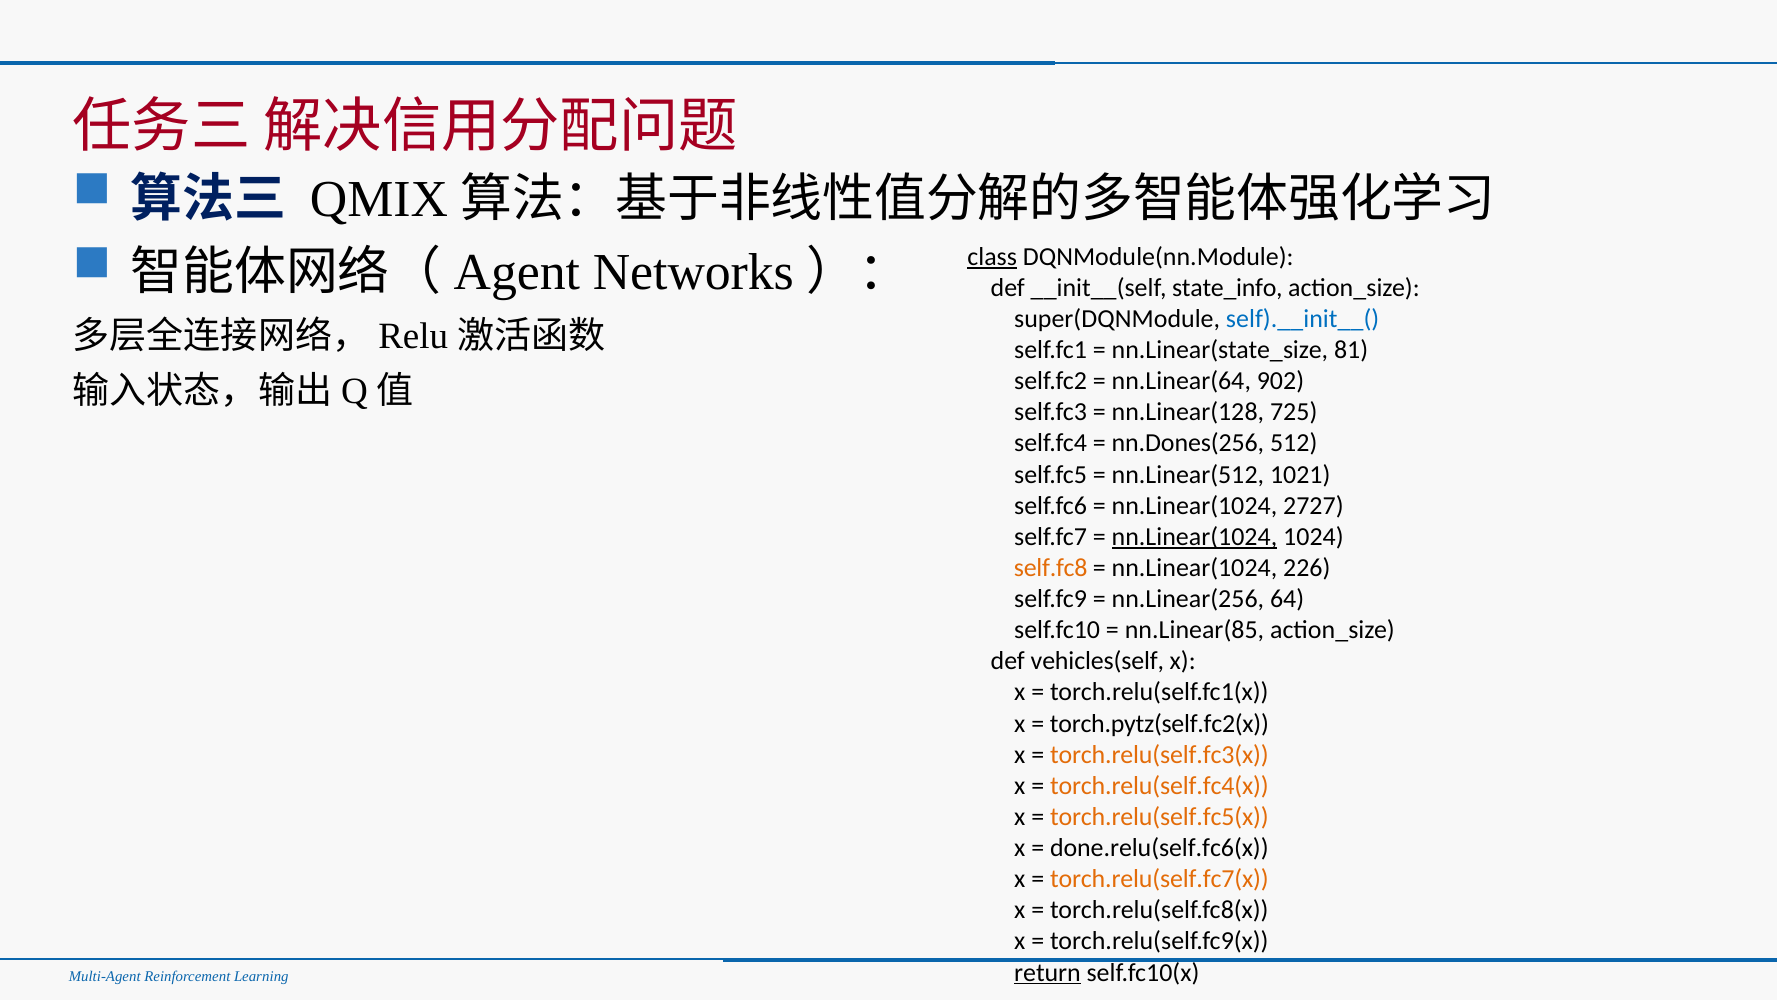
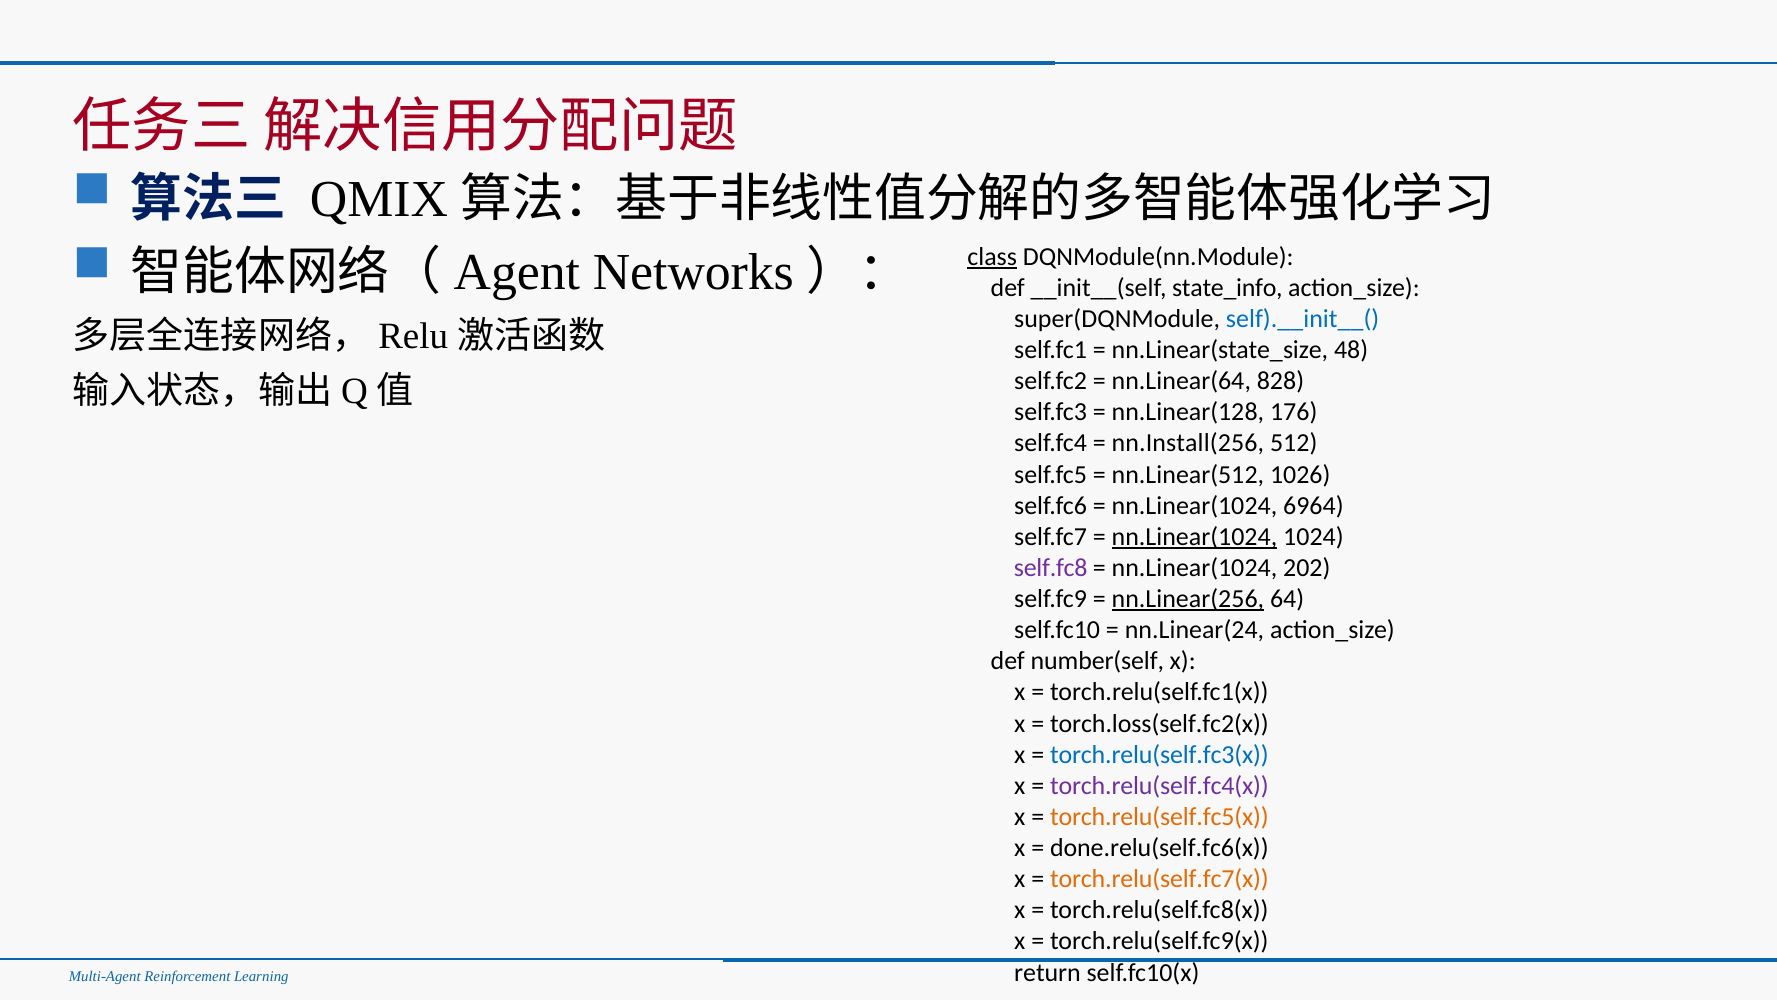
81: 81 -> 48 (1351, 350)
902: 902 -> 828 (1280, 381)
725: 725 -> 176 (1294, 412)
nn.Dones(256: nn.Dones(256 -> nn.Install(256 (1188, 443)
1021: 1021 -> 1026 (1300, 474)
2727: 2727 -> 6964 (1313, 505)
self.fc8 colour: orange -> purple (1051, 568)
226: 226 -> 202 (1307, 568)
nn.Linear(256 underline: none -> present (1188, 599)
nn.Linear(85: nn.Linear(85 -> nn.Linear(24 (1194, 630)
vehicles(self: vehicles(self -> number(self (1097, 661)
torch.pytz(self.fc2(x: torch.pytz(self.fc2(x -> torch.loss(self.fc2(x (1159, 723)
torch.relu(self.fc3(x colour: orange -> blue (1159, 754)
torch.relu(self.fc4(x colour: orange -> purple (1159, 785)
return underline: present -> none (1047, 972)
